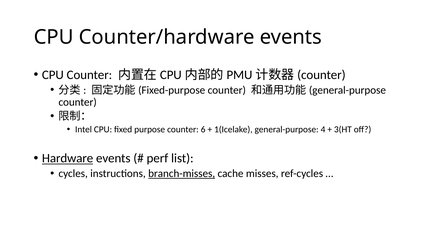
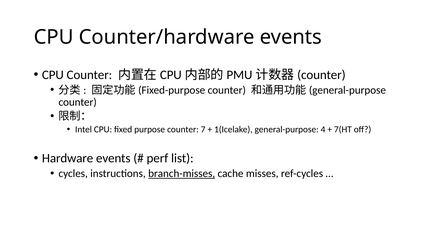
6: 6 -> 7 (203, 129)
3(HT: 3(HT -> 7(HT (343, 129)
Hardware underline: present -> none (68, 158)
